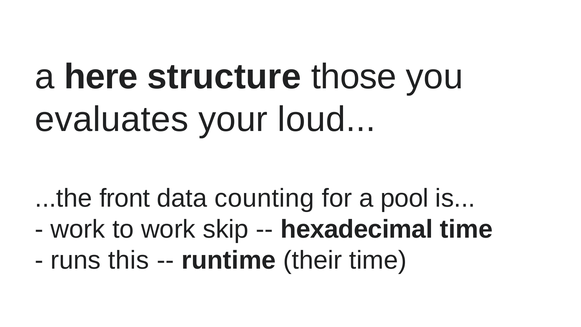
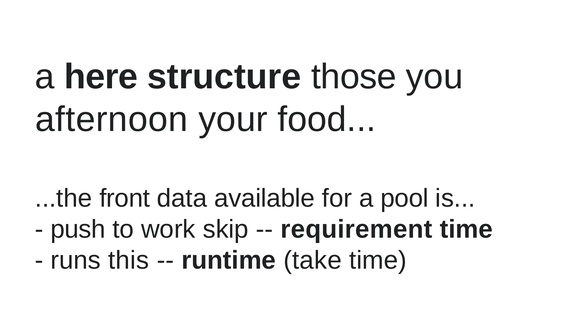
evaluates: evaluates -> afternoon (112, 119)
loud: loud -> food (327, 119)
counting: counting -> available (265, 198)
work: work -> push (78, 229)
hexadecimal: hexadecimal -> requirement (356, 229)
their: their -> take (313, 260)
